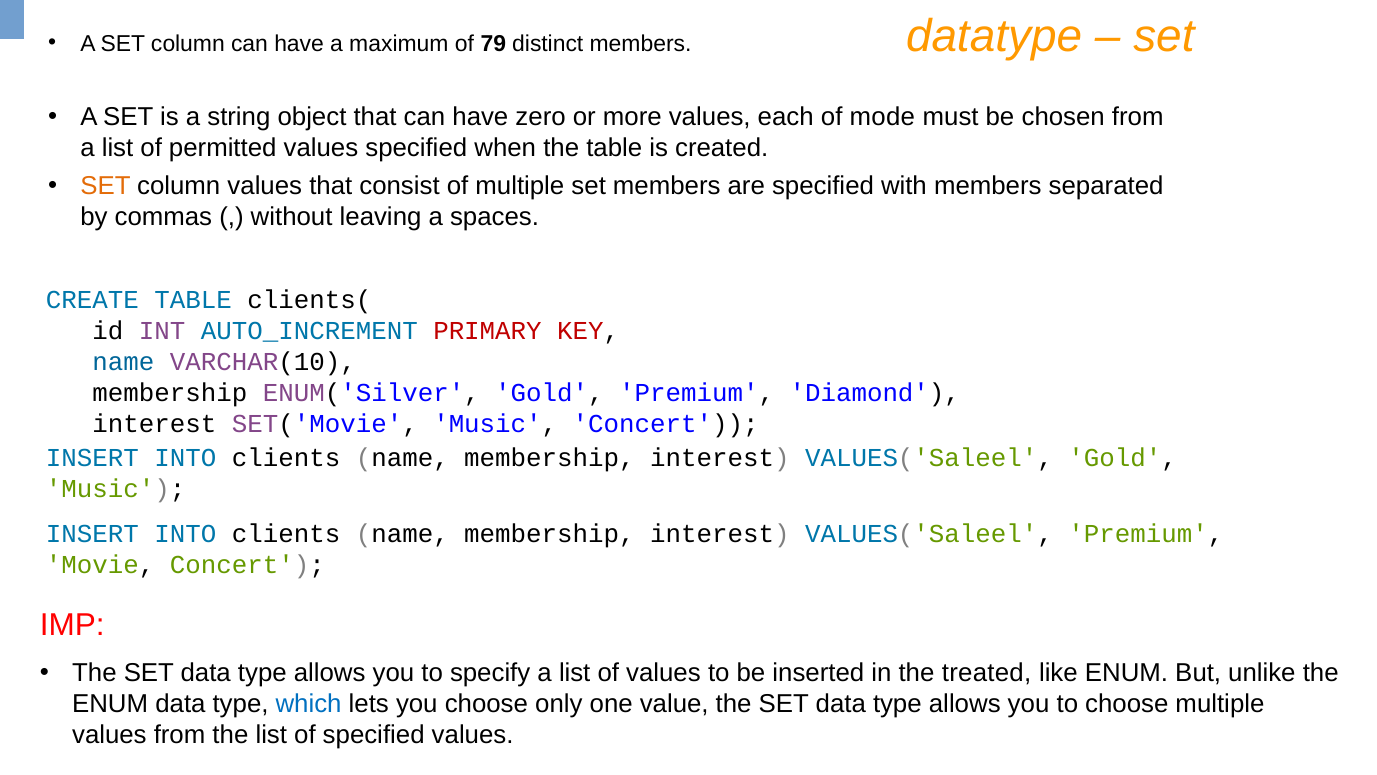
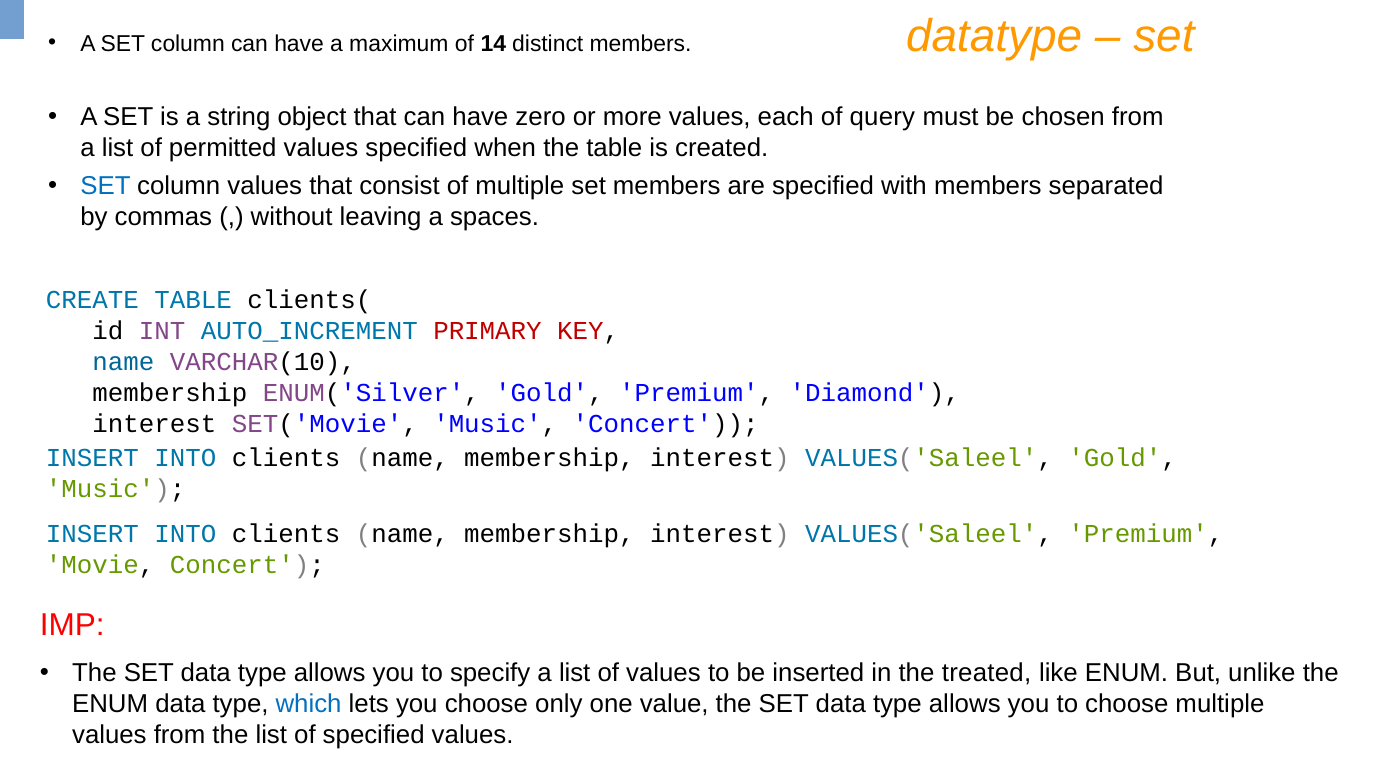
79: 79 -> 14 (493, 43)
mode: mode -> query (882, 117)
SET colour: orange -> blue (105, 186)
